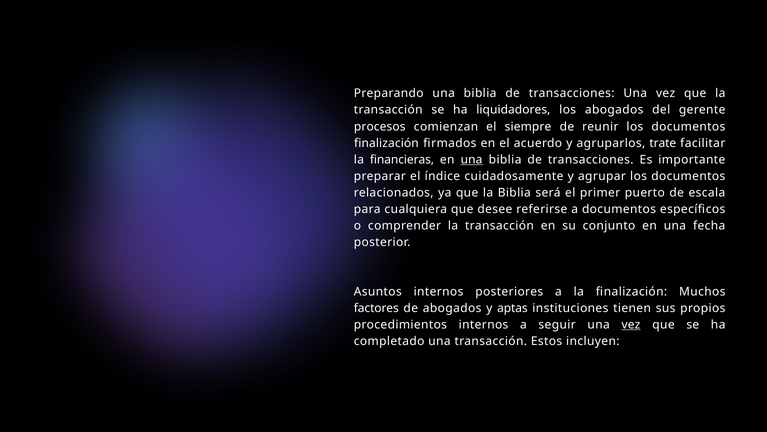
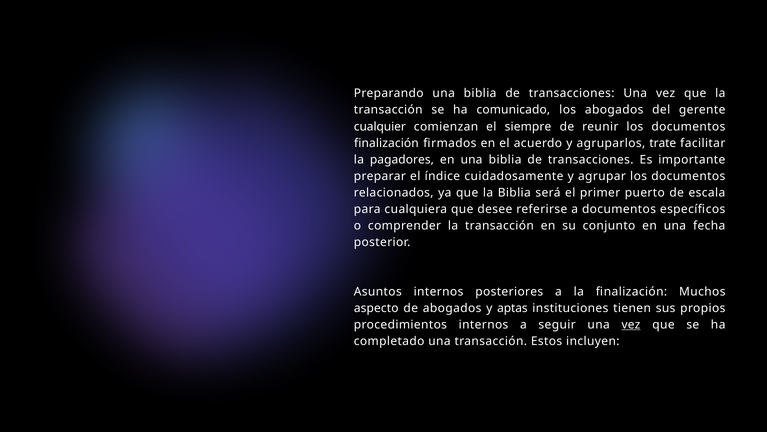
liquidadores: liquidadores -> comunicado (513, 110)
procesos: procesos -> cualquier (380, 126)
financieras: financieras -> pagadores (402, 159)
una underline: present -> none (472, 159)
factores: factores -> aspecto (376, 308)
